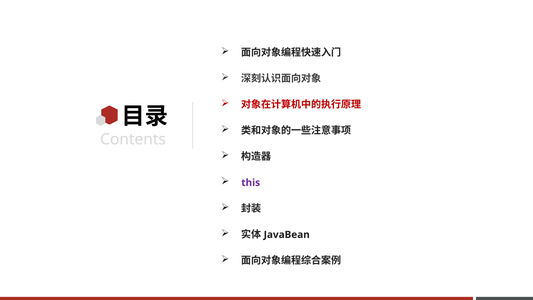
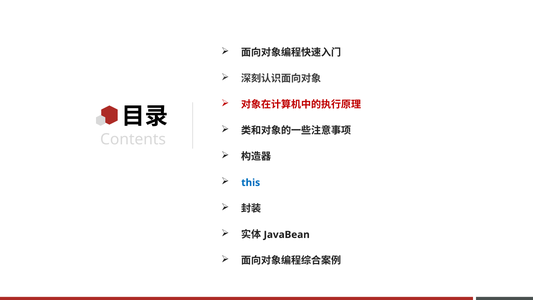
this colour: purple -> blue (251, 183)
